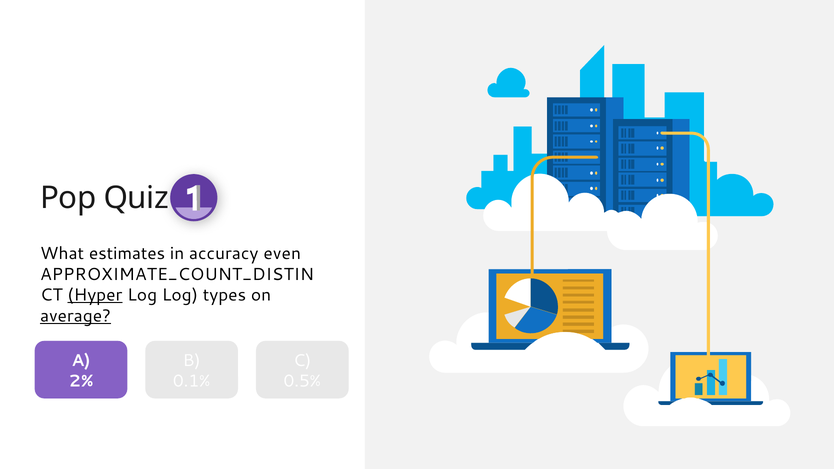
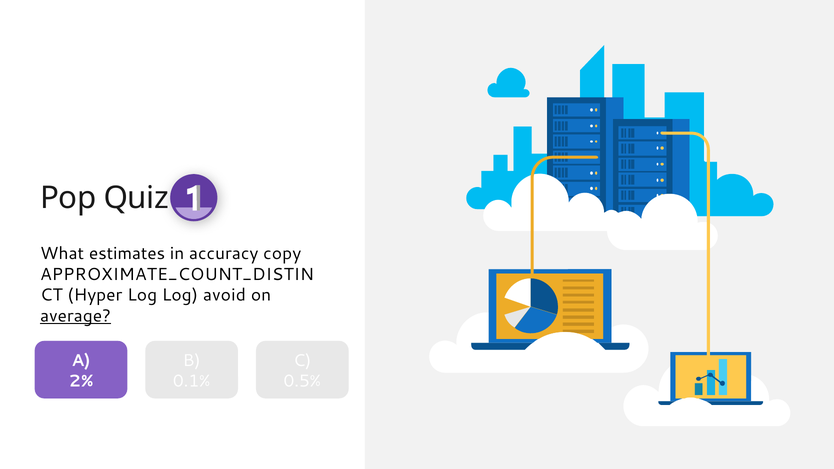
even: even -> copy (282, 253)
Hyper underline: present -> none (95, 295)
types: types -> avoid (224, 295)
